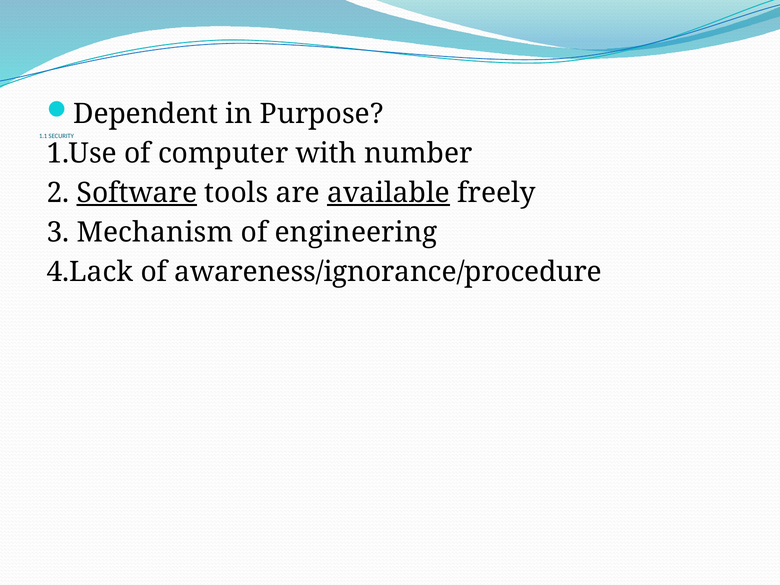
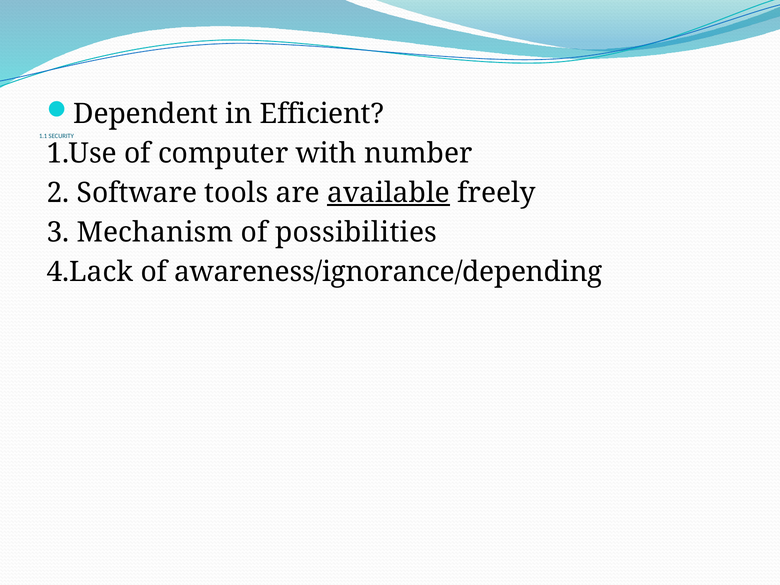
Purpose: Purpose -> Efficient (322, 114)
Software underline: present -> none (137, 193)
engineering: engineering -> possibilities (356, 232)
awareness/ignorance/procedure: awareness/ignorance/procedure -> awareness/ignorance/depending (388, 272)
